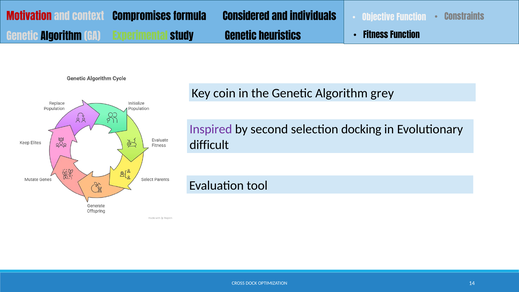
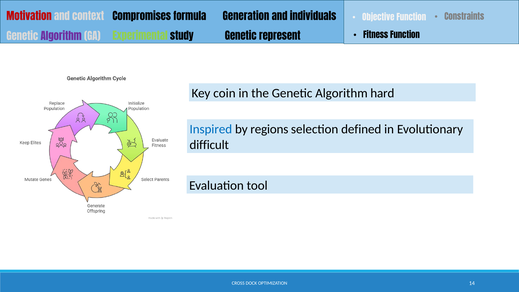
Considered: Considered -> Generation (246, 17)
heuristics: heuristics -> represent (280, 36)
Algorithm colour: black -> purple (61, 37)
grey: grey -> hard (382, 93)
Inspired colour: purple -> blue (211, 129)
second: second -> regions (269, 129)
docking: docking -> defined (361, 129)
